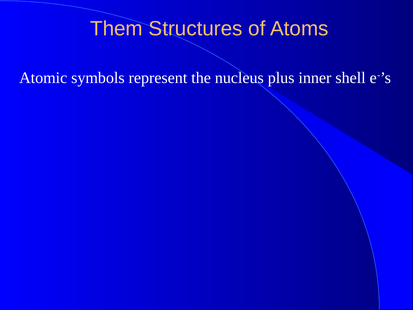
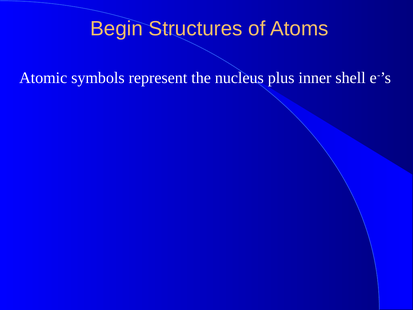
Them: Them -> Begin (117, 29)
